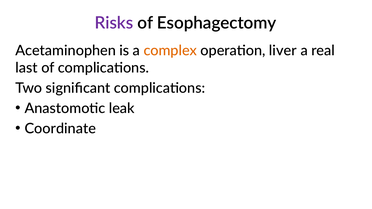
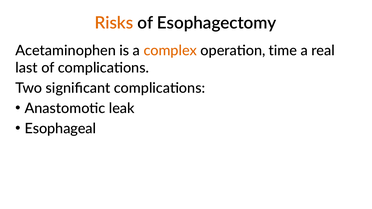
Risks colour: purple -> orange (114, 23)
liver: liver -> time (283, 51)
Coordinate: Coordinate -> Esophageal (60, 129)
